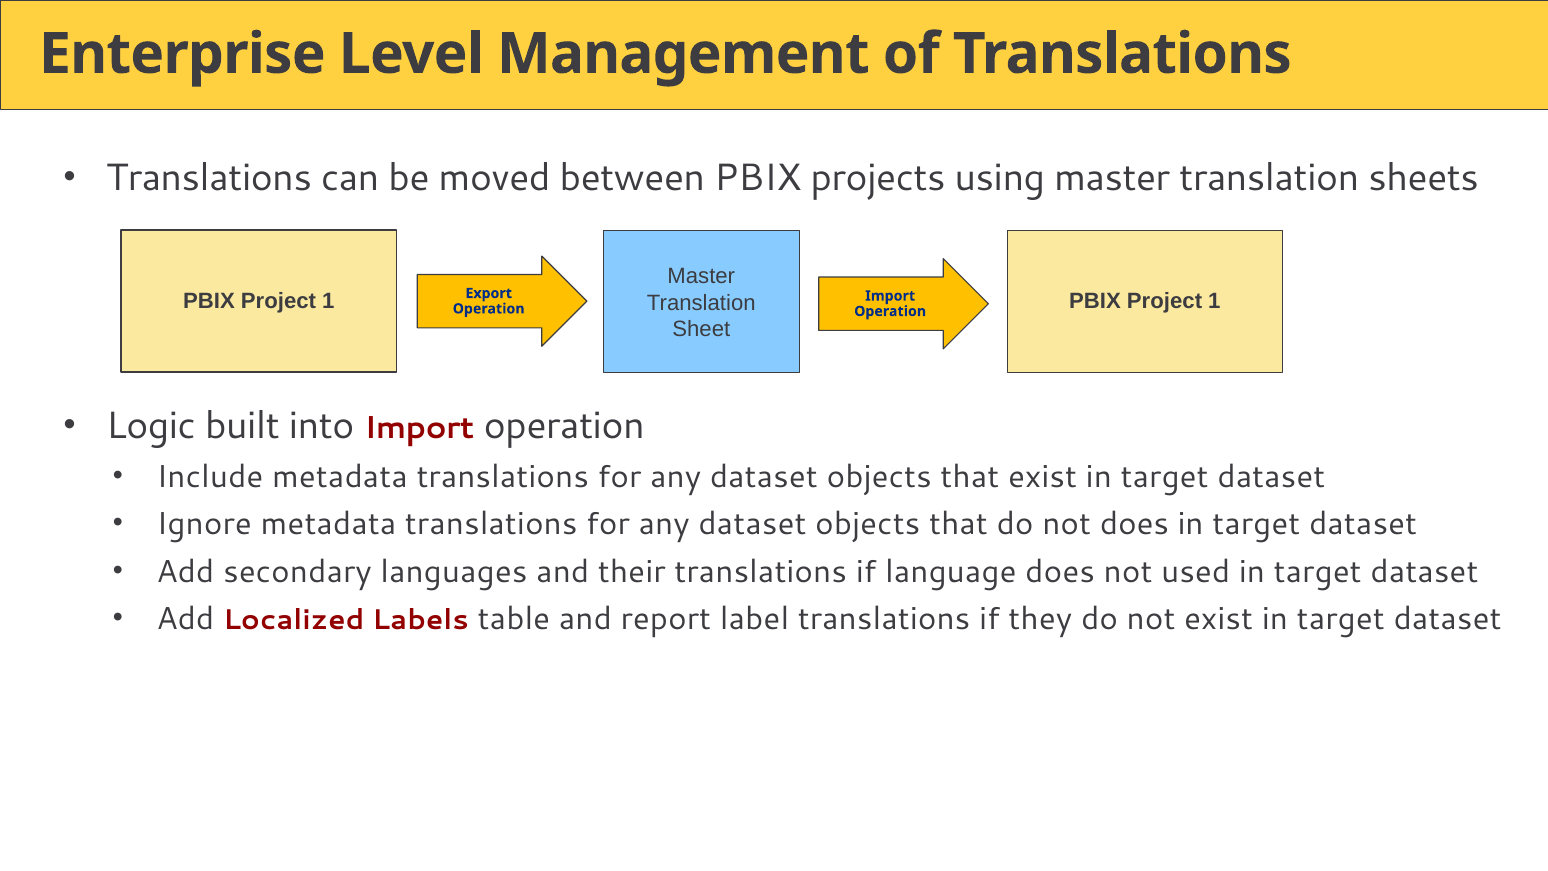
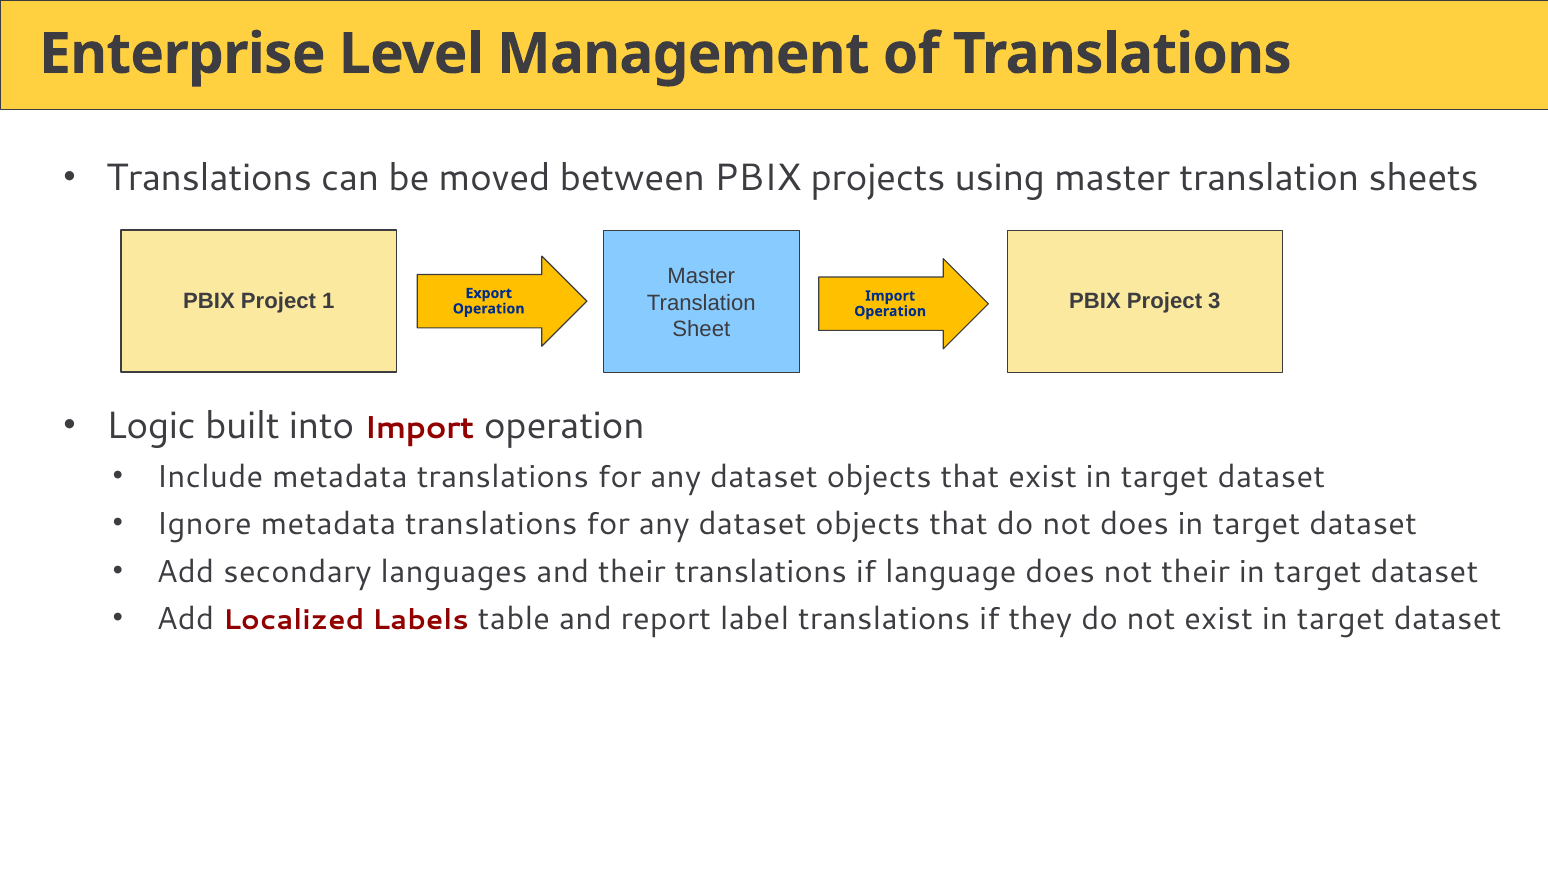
1 PBIX Project 1: 1 -> 3 (1214, 301)
not used: used -> their (1196, 572)
